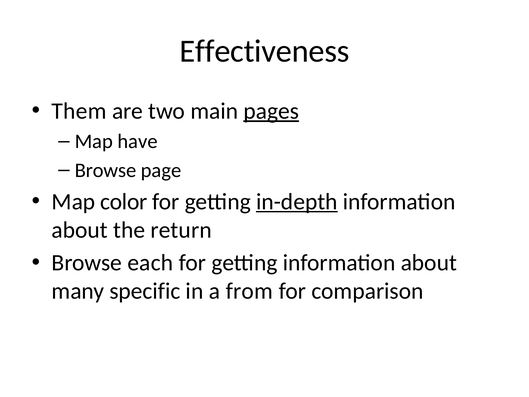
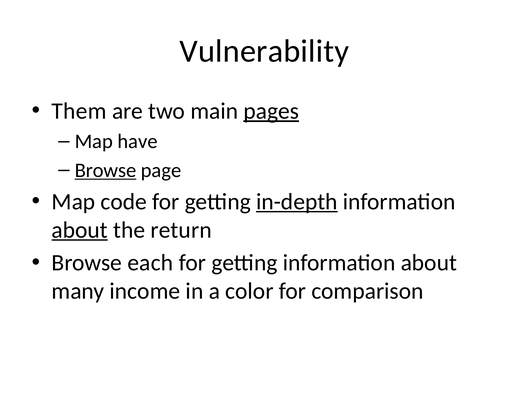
Effectiveness: Effectiveness -> Vulnerability (264, 51)
Browse underline: none -> present (106, 170)
color: color -> code (124, 202)
about underline: none -> present (80, 230)
specific: specific -> income (145, 291)
from: from -> color (249, 291)
